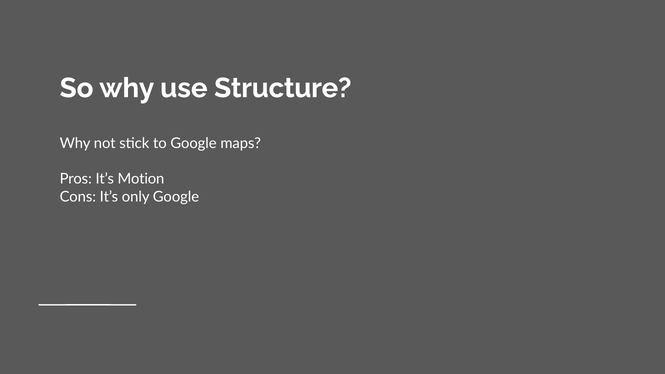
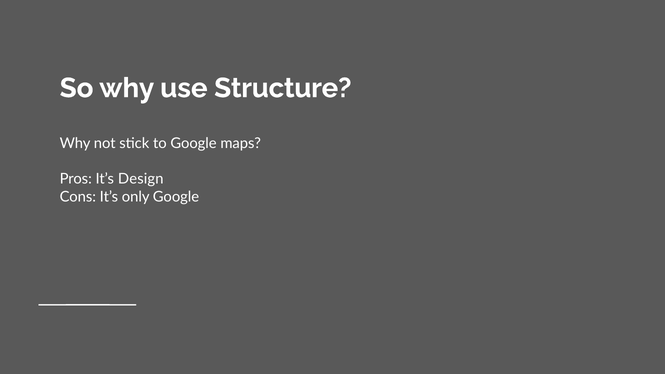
Motion: Motion -> Design (141, 179)
